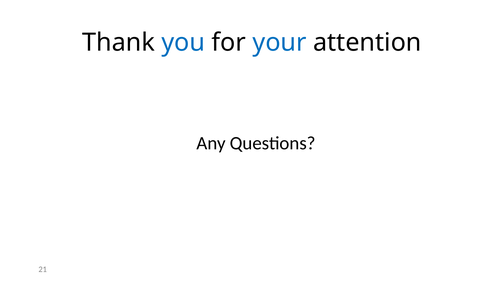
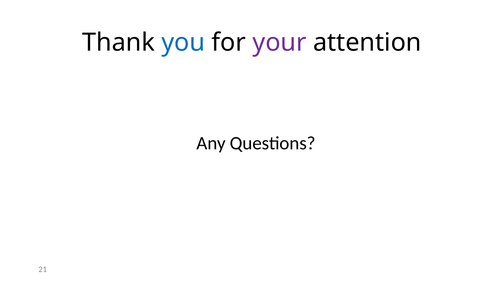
your colour: blue -> purple (280, 42)
